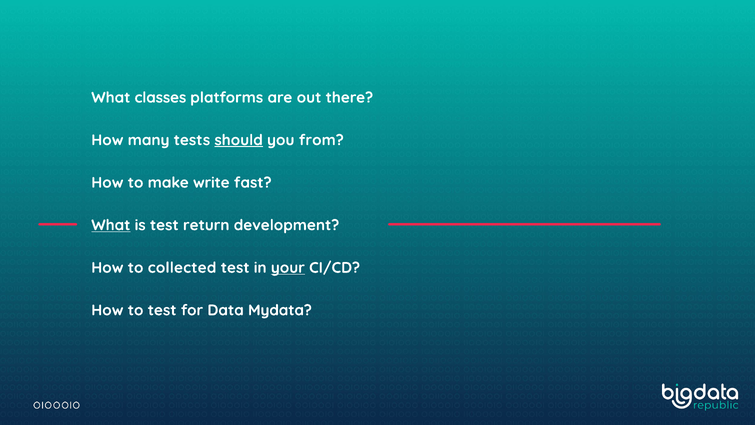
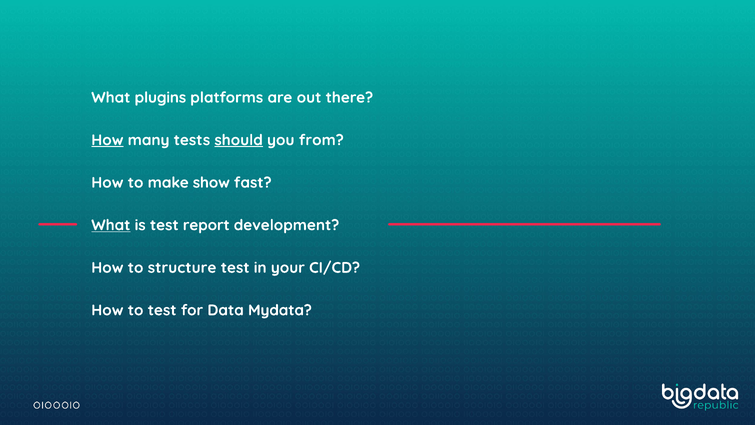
classes: classes -> plugins (160, 97)
How underline: none -> present (107, 140)
write: write -> show (211, 183)
return: return -> report (206, 225)
collected: collected -> structure (182, 268)
your underline: present -> none (288, 268)
